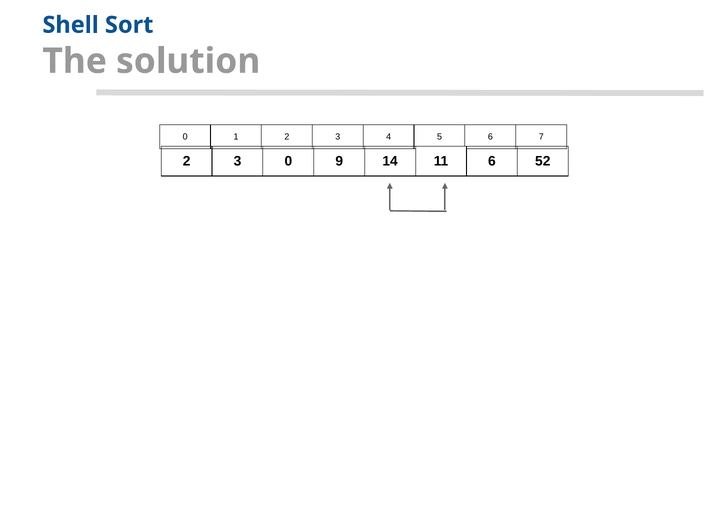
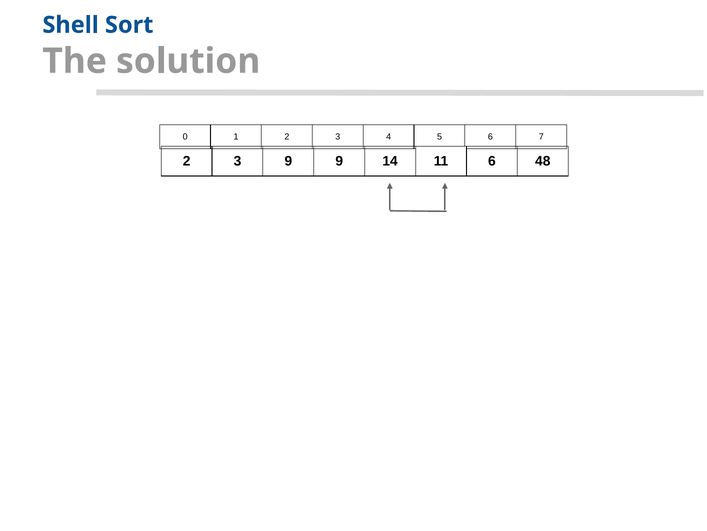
3 0: 0 -> 9 (288, 161)
52: 52 -> 48 (543, 161)
